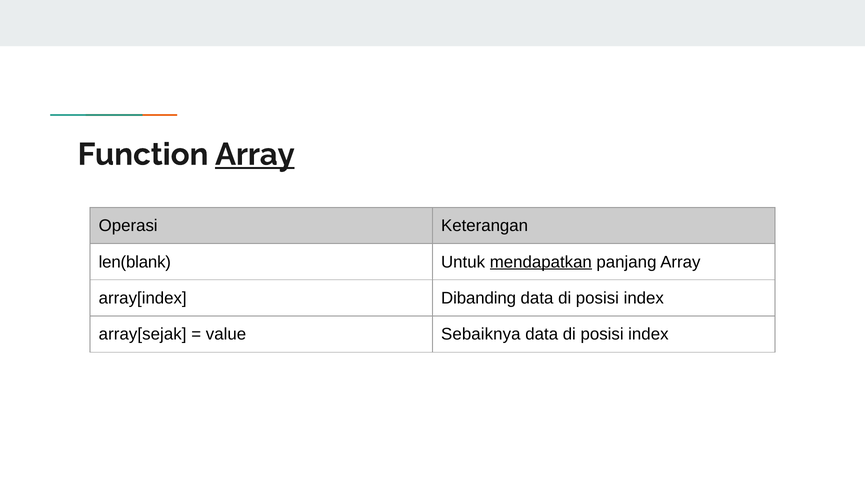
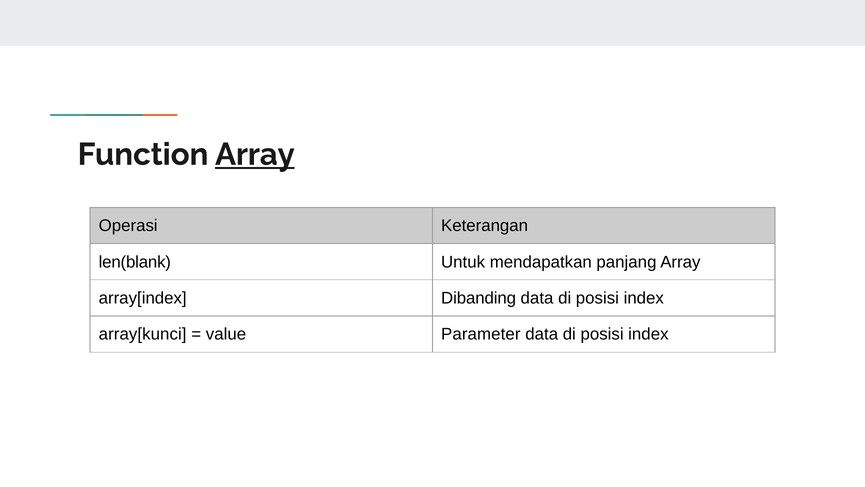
mendapatkan underline: present -> none (541, 262)
array[sejak: array[sejak -> array[kunci (143, 334)
Sebaiknya: Sebaiknya -> Parameter (481, 334)
